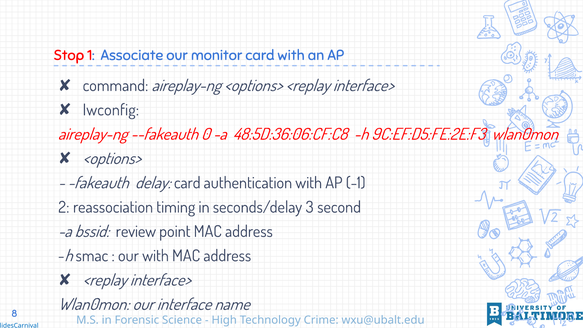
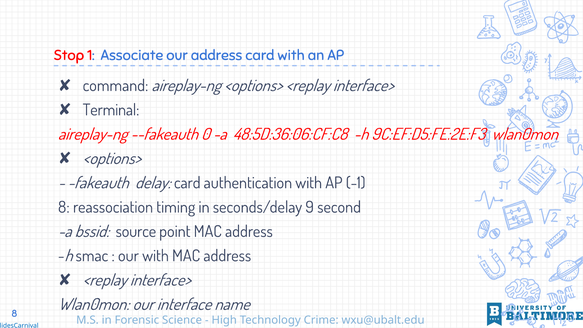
our monitor: monitor -> address (217, 55)
Iwconfig: Iwconfig -> Terminal (111, 110)
2: 2 -> 8 (64, 207)
3: 3 -> 9 (310, 207)
review: review -> source (136, 232)
